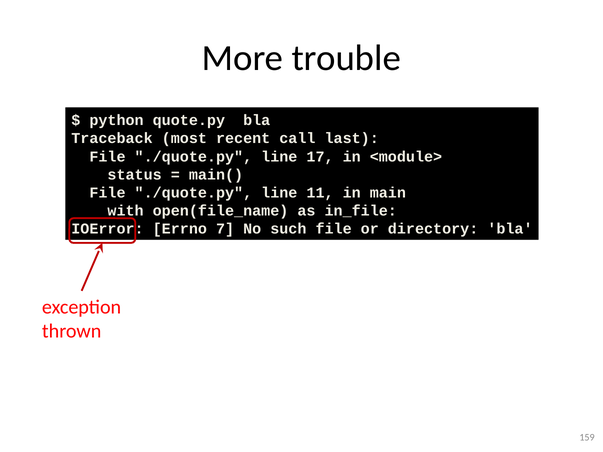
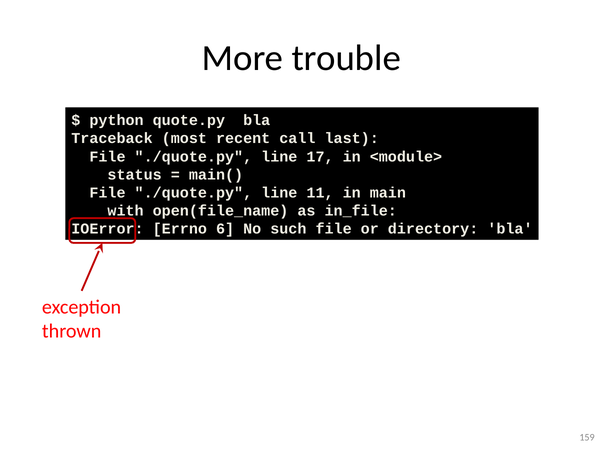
7: 7 -> 6 (225, 229)
